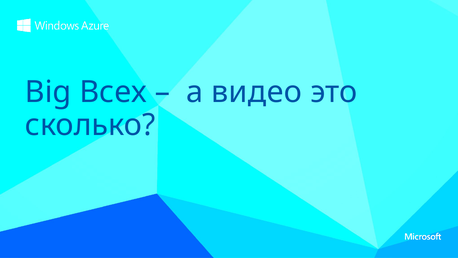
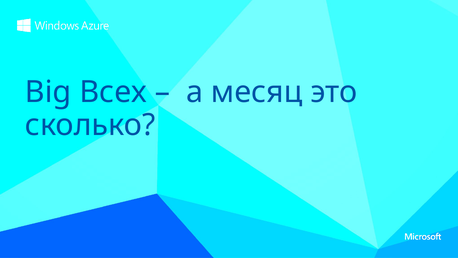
видео: видео -> месяц (257, 92)
